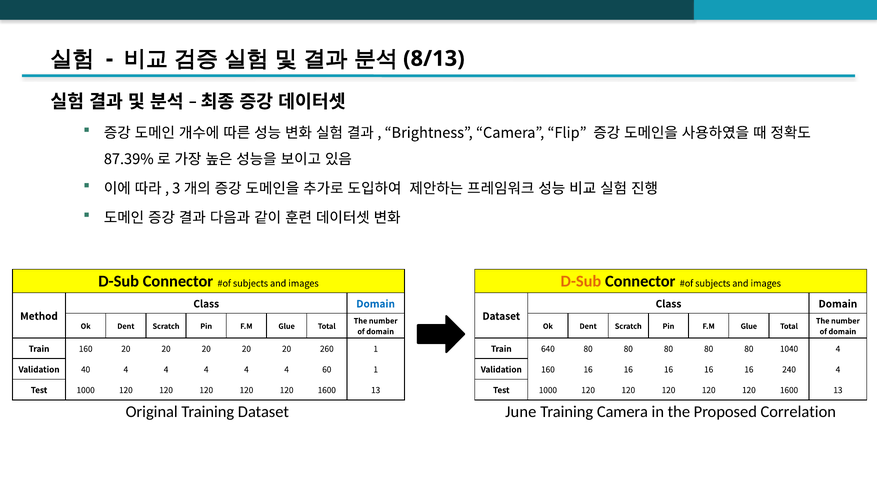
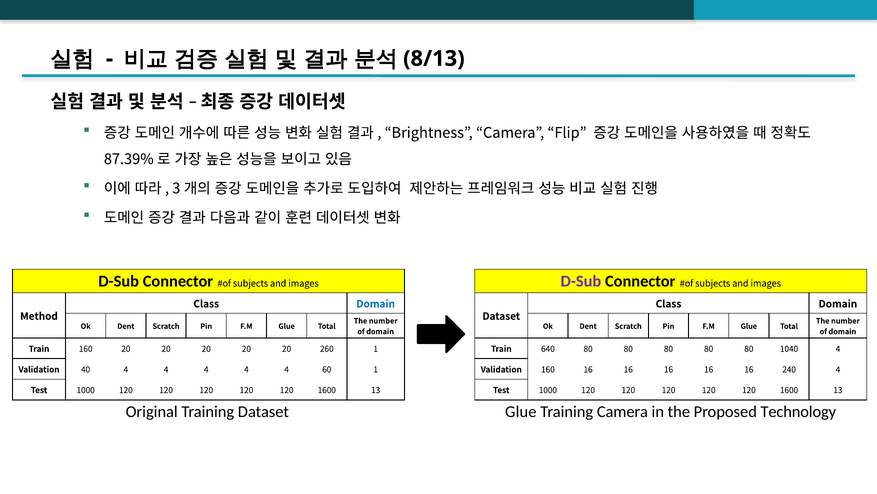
D-Sub colour: orange -> purple (581, 281)
Dataset June: June -> Glue (521, 411)
Correlation: Correlation -> Technology (798, 411)
